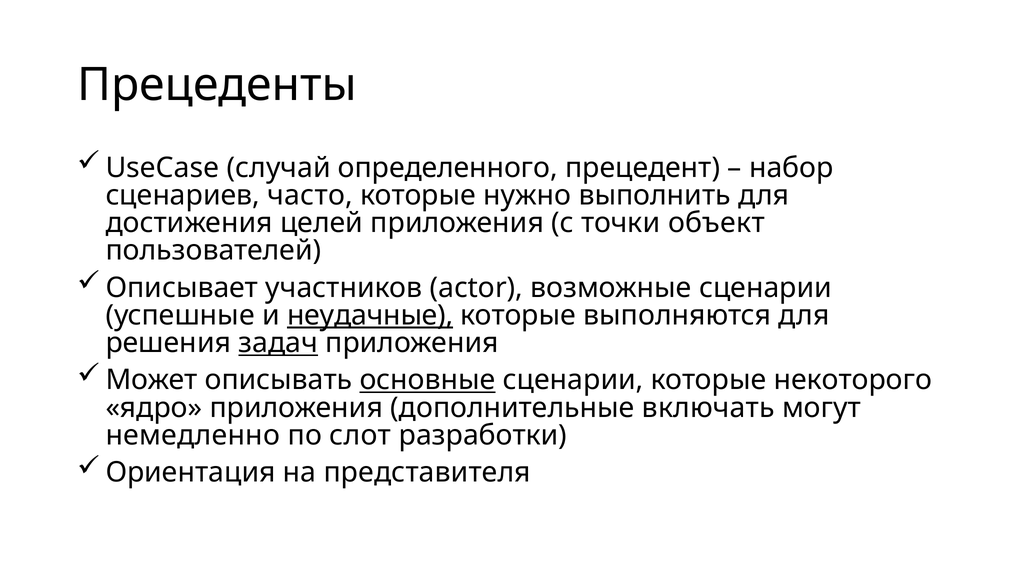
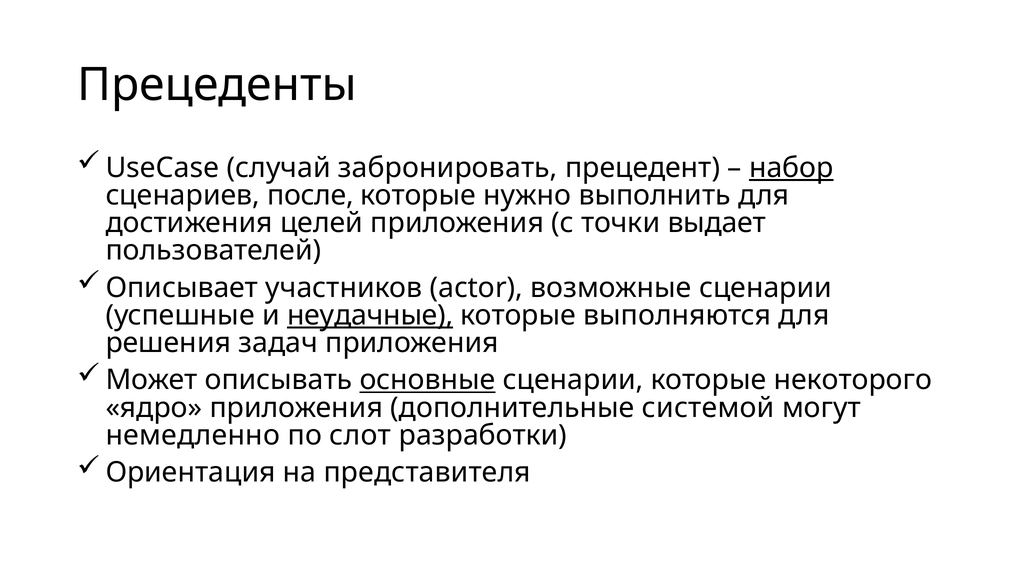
определенного: определенного -> забронировать (448, 168)
набор underline: none -> present (791, 168)
часто: часто -> после (310, 196)
объект: объект -> выдает (717, 223)
задач underline: present -> none (278, 343)
включать: включать -> системой (708, 408)
